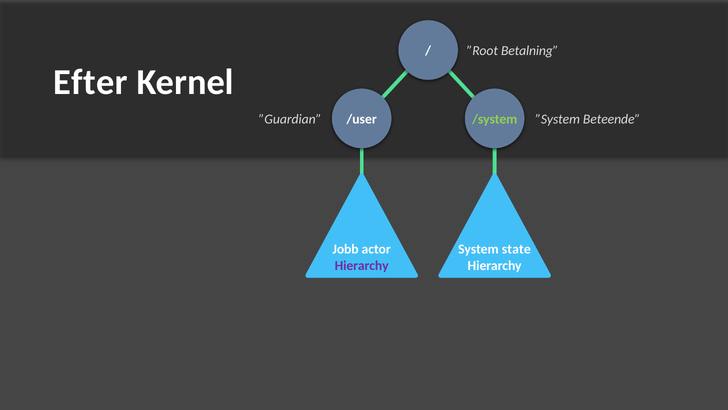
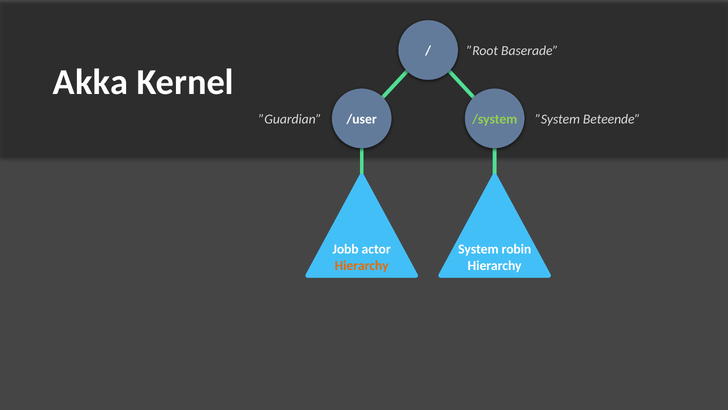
Betalning: Betalning -> Baserade (530, 51)
Efter: Efter -> Akka (91, 82)
state: state -> robin (516, 249)
Hierarchy colour: purple -> orange (362, 265)
